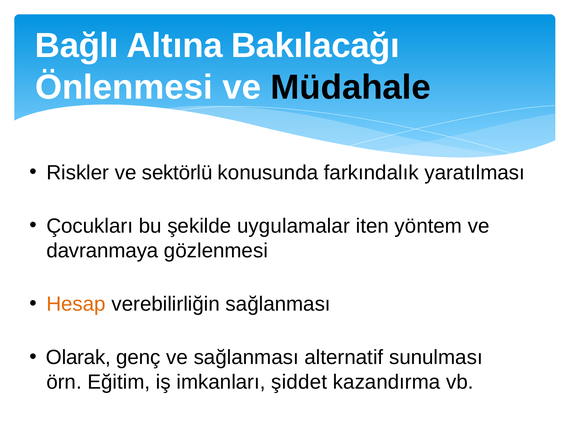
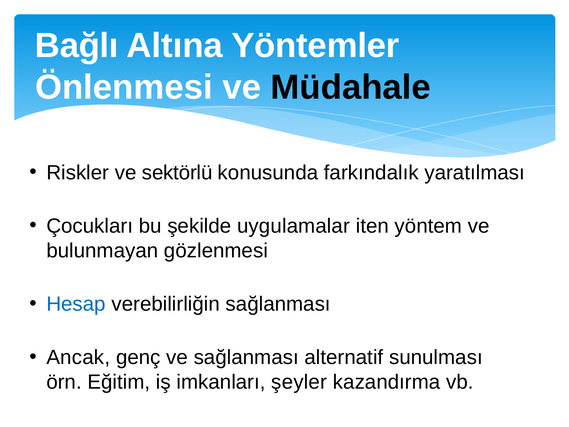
Bakılacağı: Bakılacağı -> Yöntemler (315, 46)
davranmaya: davranmaya -> bulunmayan (102, 250)
Hesap colour: orange -> blue (76, 304)
Olarak: Olarak -> Ancak (78, 357)
şiddet: şiddet -> şeyler (299, 382)
